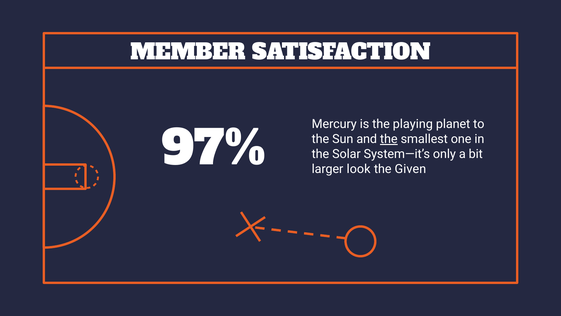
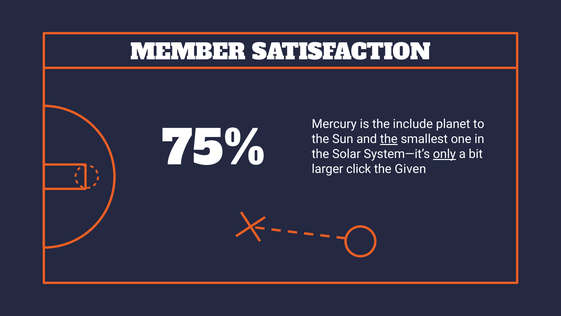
playing: playing -> include (413, 124)
97%: 97% -> 75% (214, 149)
only underline: none -> present (444, 154)
look: look -> click (359, 169)
